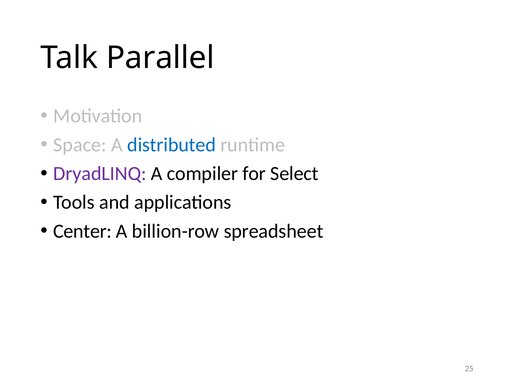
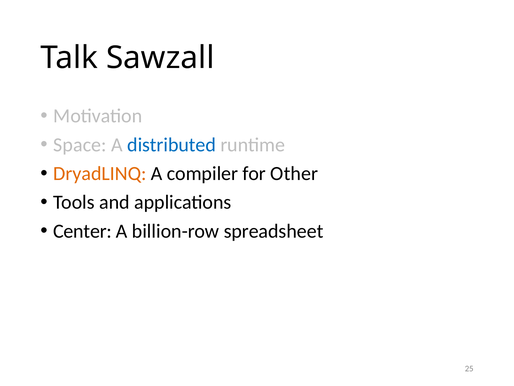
Parallel: Parallel -> Sawzall (160, 58)
DryadLINQ colour: purple -> orange (100, 173)
Select: Select -> Other (294, 173)
